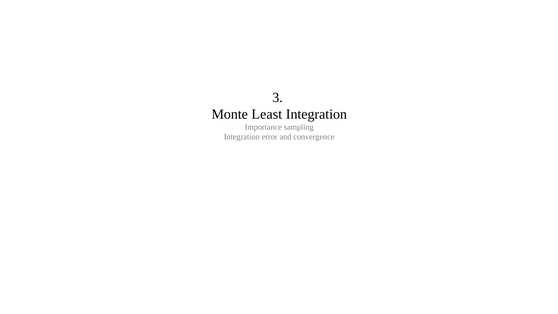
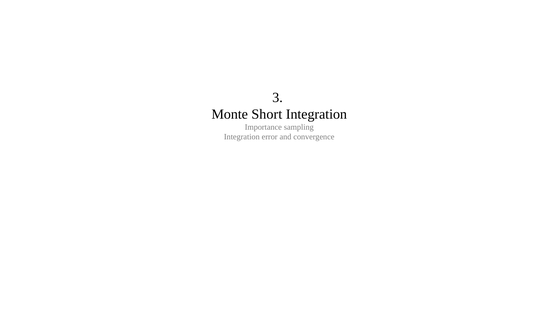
Least: Least -> Short (267, 114)
